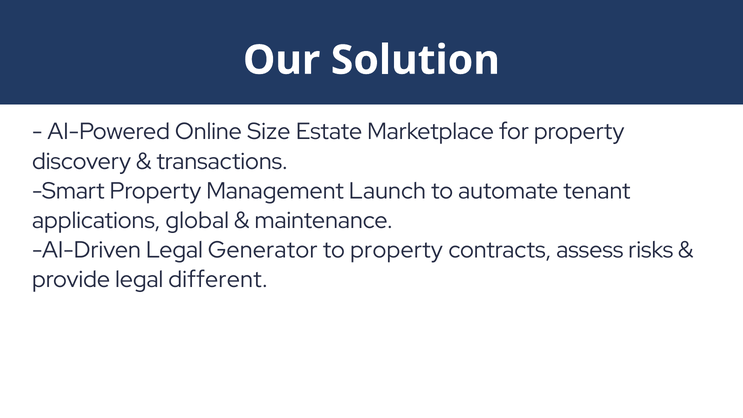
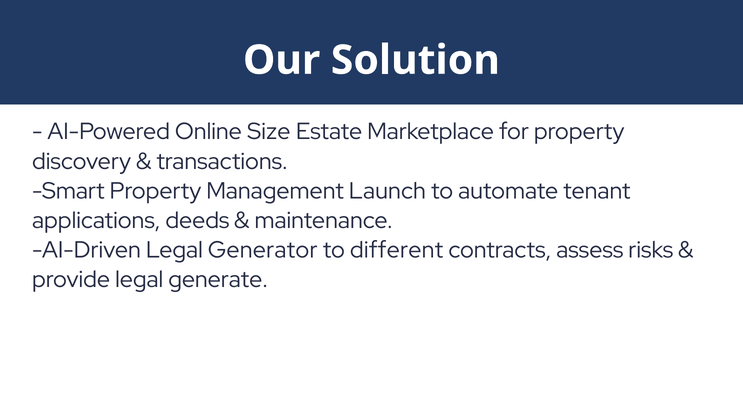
global: global -> deeds (197, 221)
to property: property -> different (397, 250)
different: different -> generate (218, 280)
